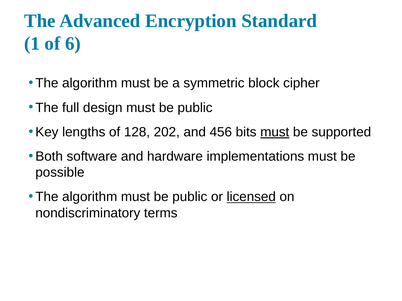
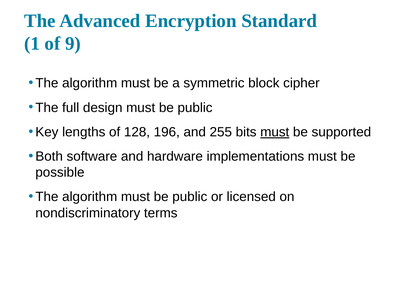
6: 6 -> 9 (73, 44)
202: 202 -> 196 (167, 132)
456: 456 -> 255 (221, 132)
licensed underline: present -> none (251, 197)
